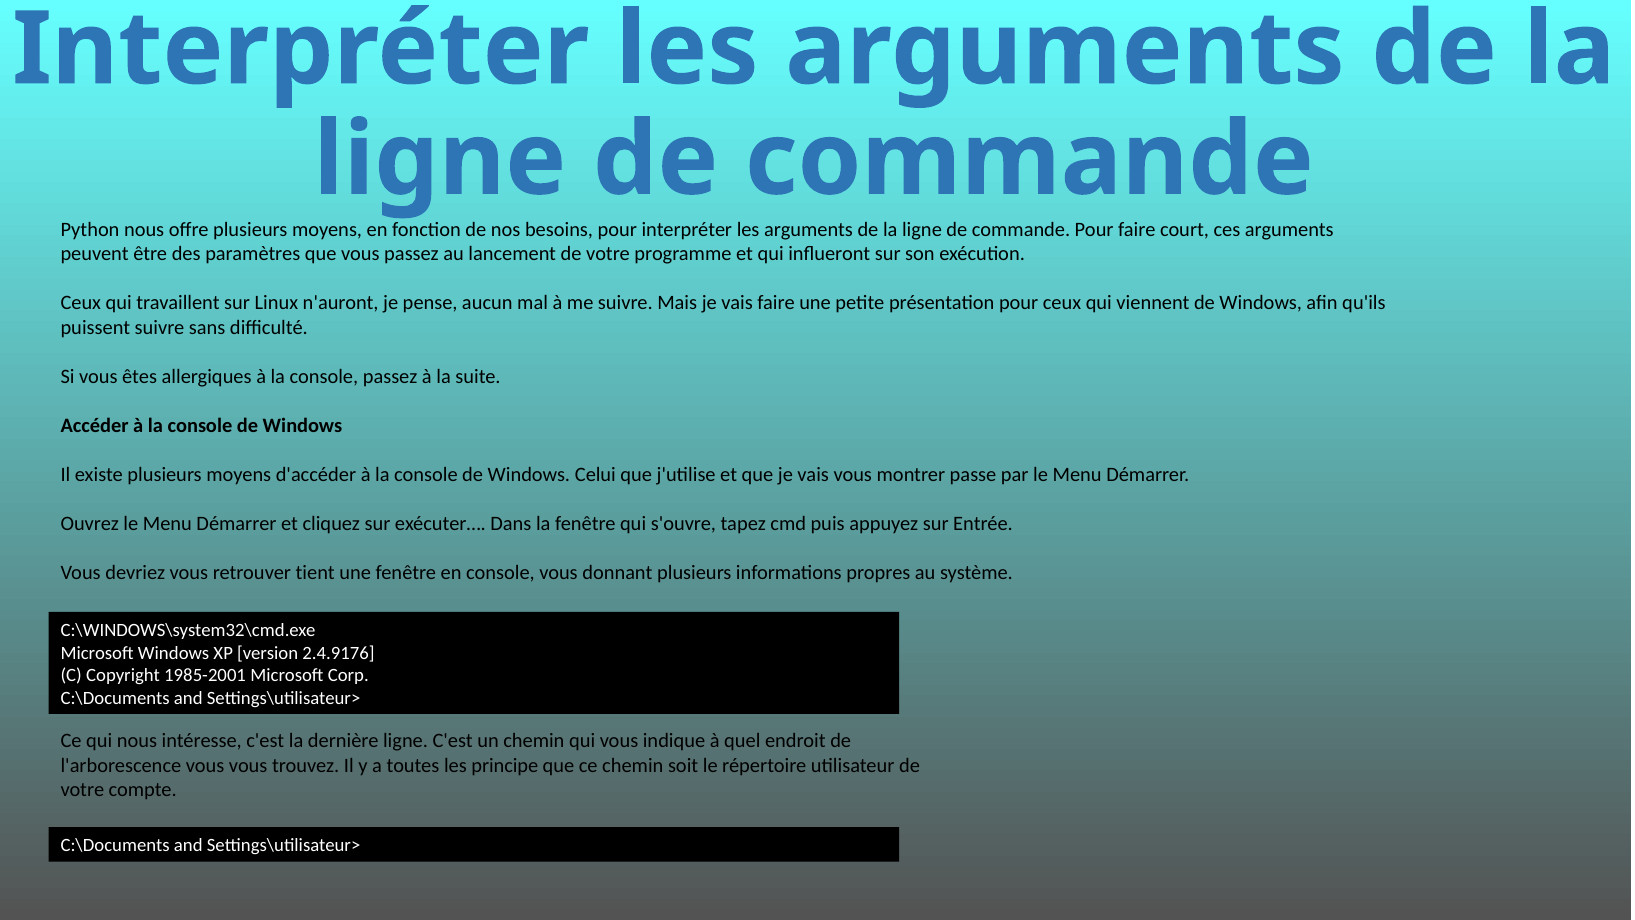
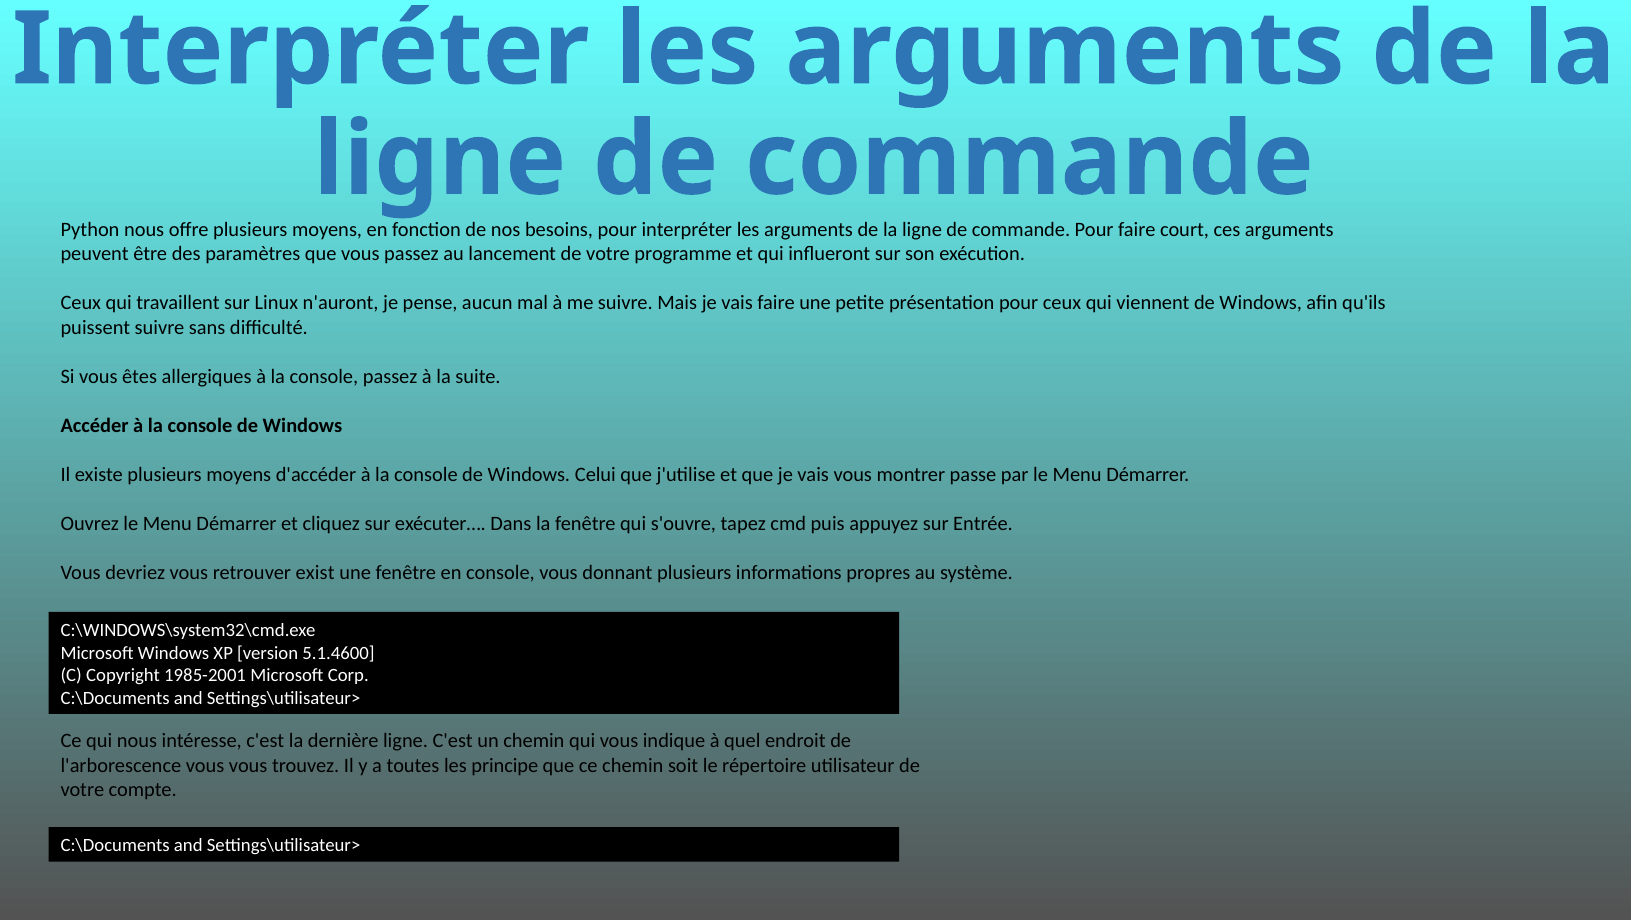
tient: tient -> exist (315, 573)
2.4.9176: 2.4.9176 -> 5.1.4600 (339, 653)
